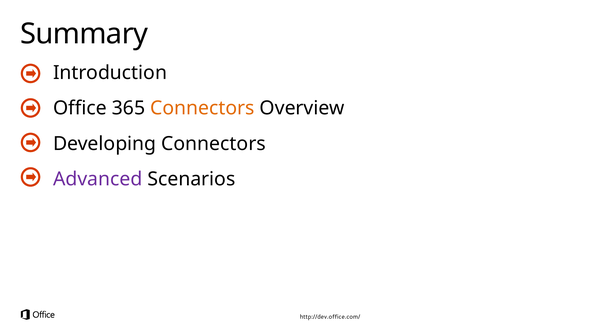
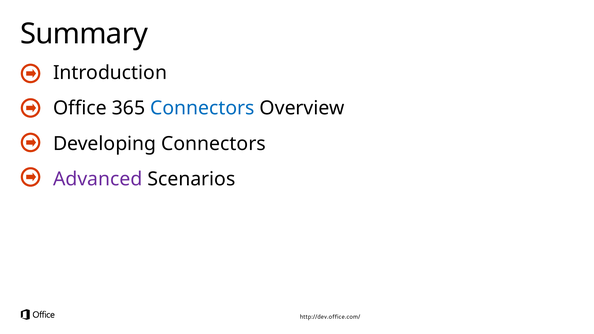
Connectors colour: orange -> blue (202, 108)
